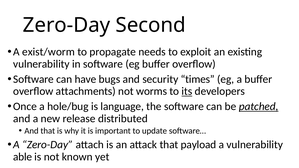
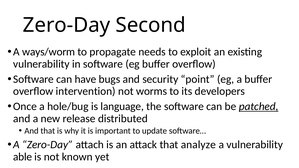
exist/worm: exist/worm -> ways/worm (49, 52)
times: times -> point (198, 79)
attachments: attachments -> intervention (86, 91)
its underline: present -> none (187, 91)
payload: payload -> analyze (198, 145)
